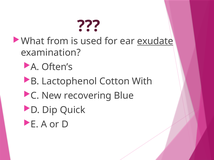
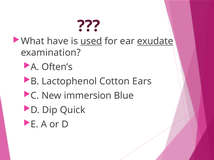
from: from -> have (58, 41)
used underline: none -> present (91, 41)
With: With -> Ears (142, 82)
recovering: recovering -> immersion (88, 96)
